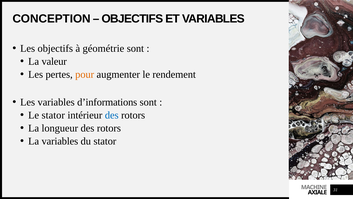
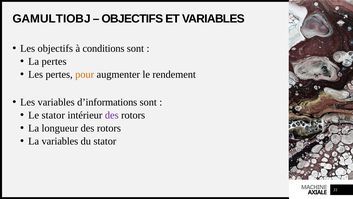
CONCEPTION: CONCEPTION -> GAMULTIOBJ (52, 19)
géométrie: géométrie -> conditions (104, 48)
La valeur: valeur -> pertes (54, 61)
des colour: blue -> purple (112, 115)
